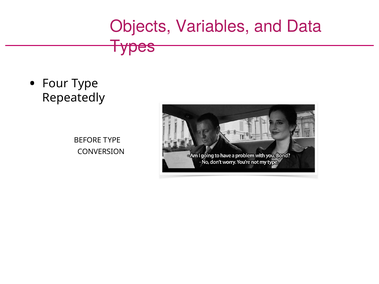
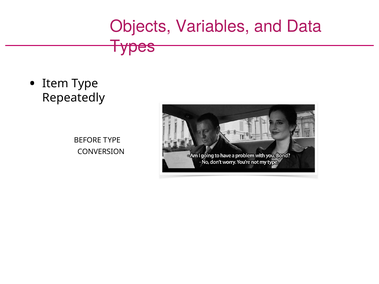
Four: Four -> Item (55, 84)
